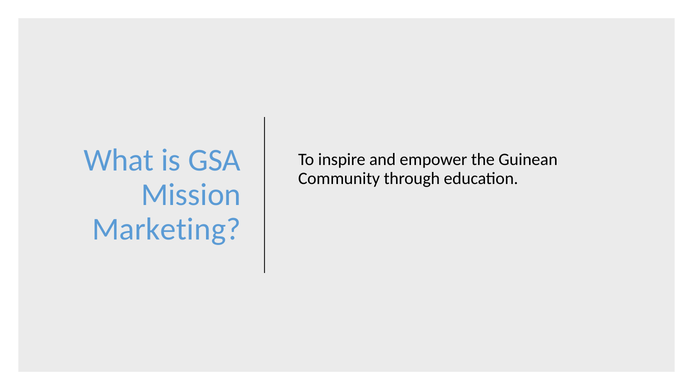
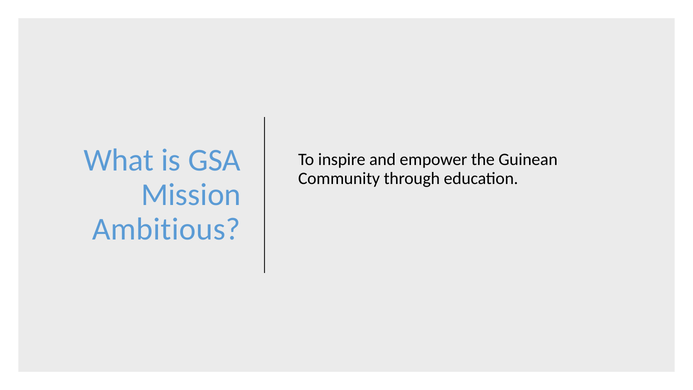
Marketing: Marketing -> Ambitious (166, 229)
